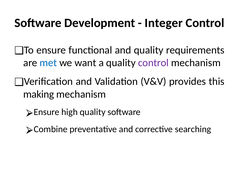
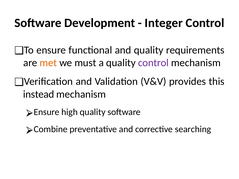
met colour: blue -> orange (48, 63)
want: want -> must (85, 63)
making: making -> instead (39, 94)
